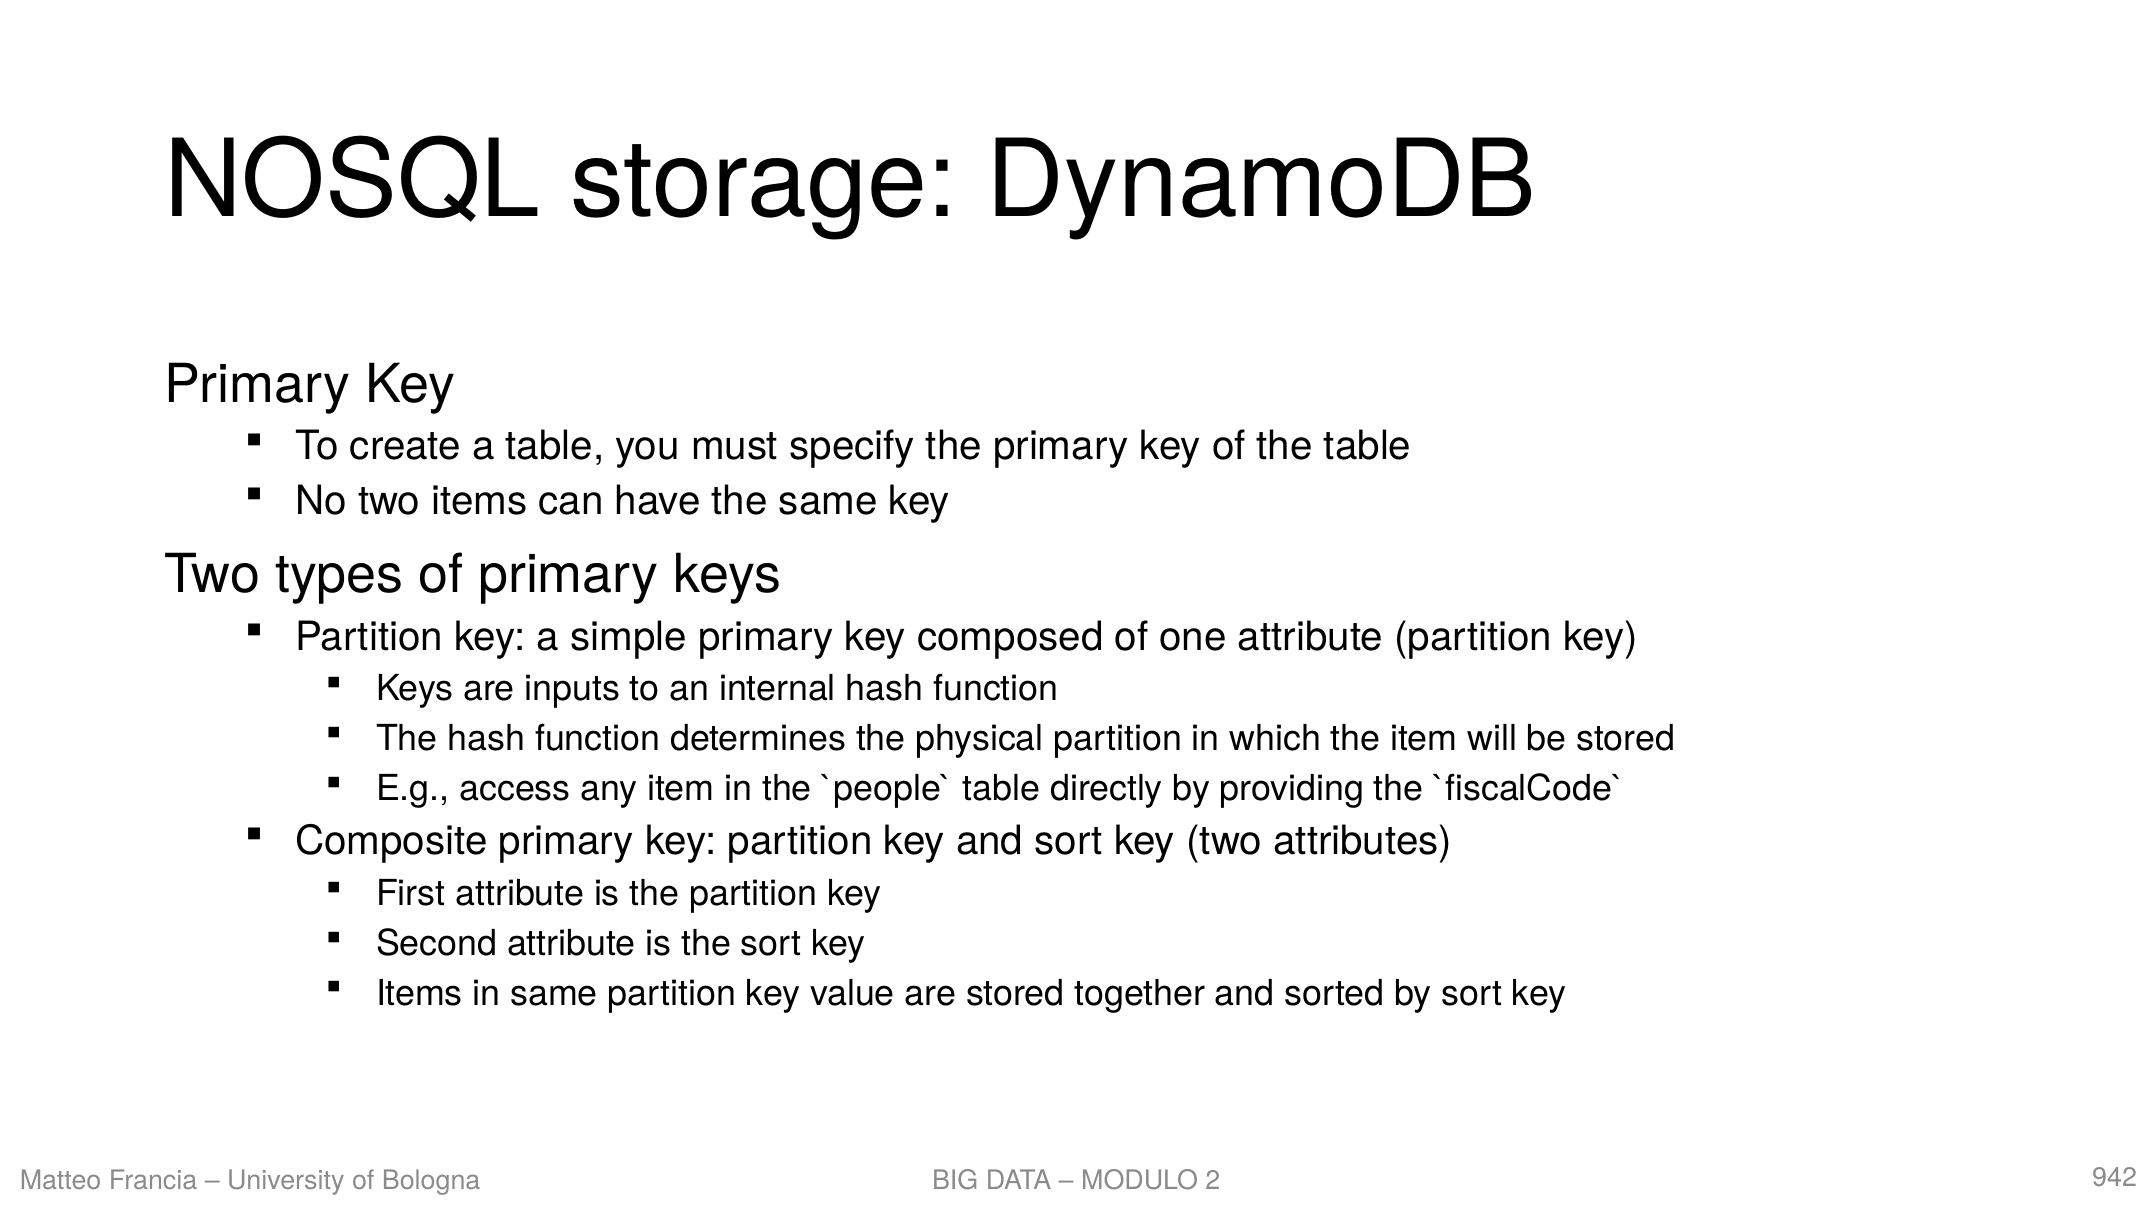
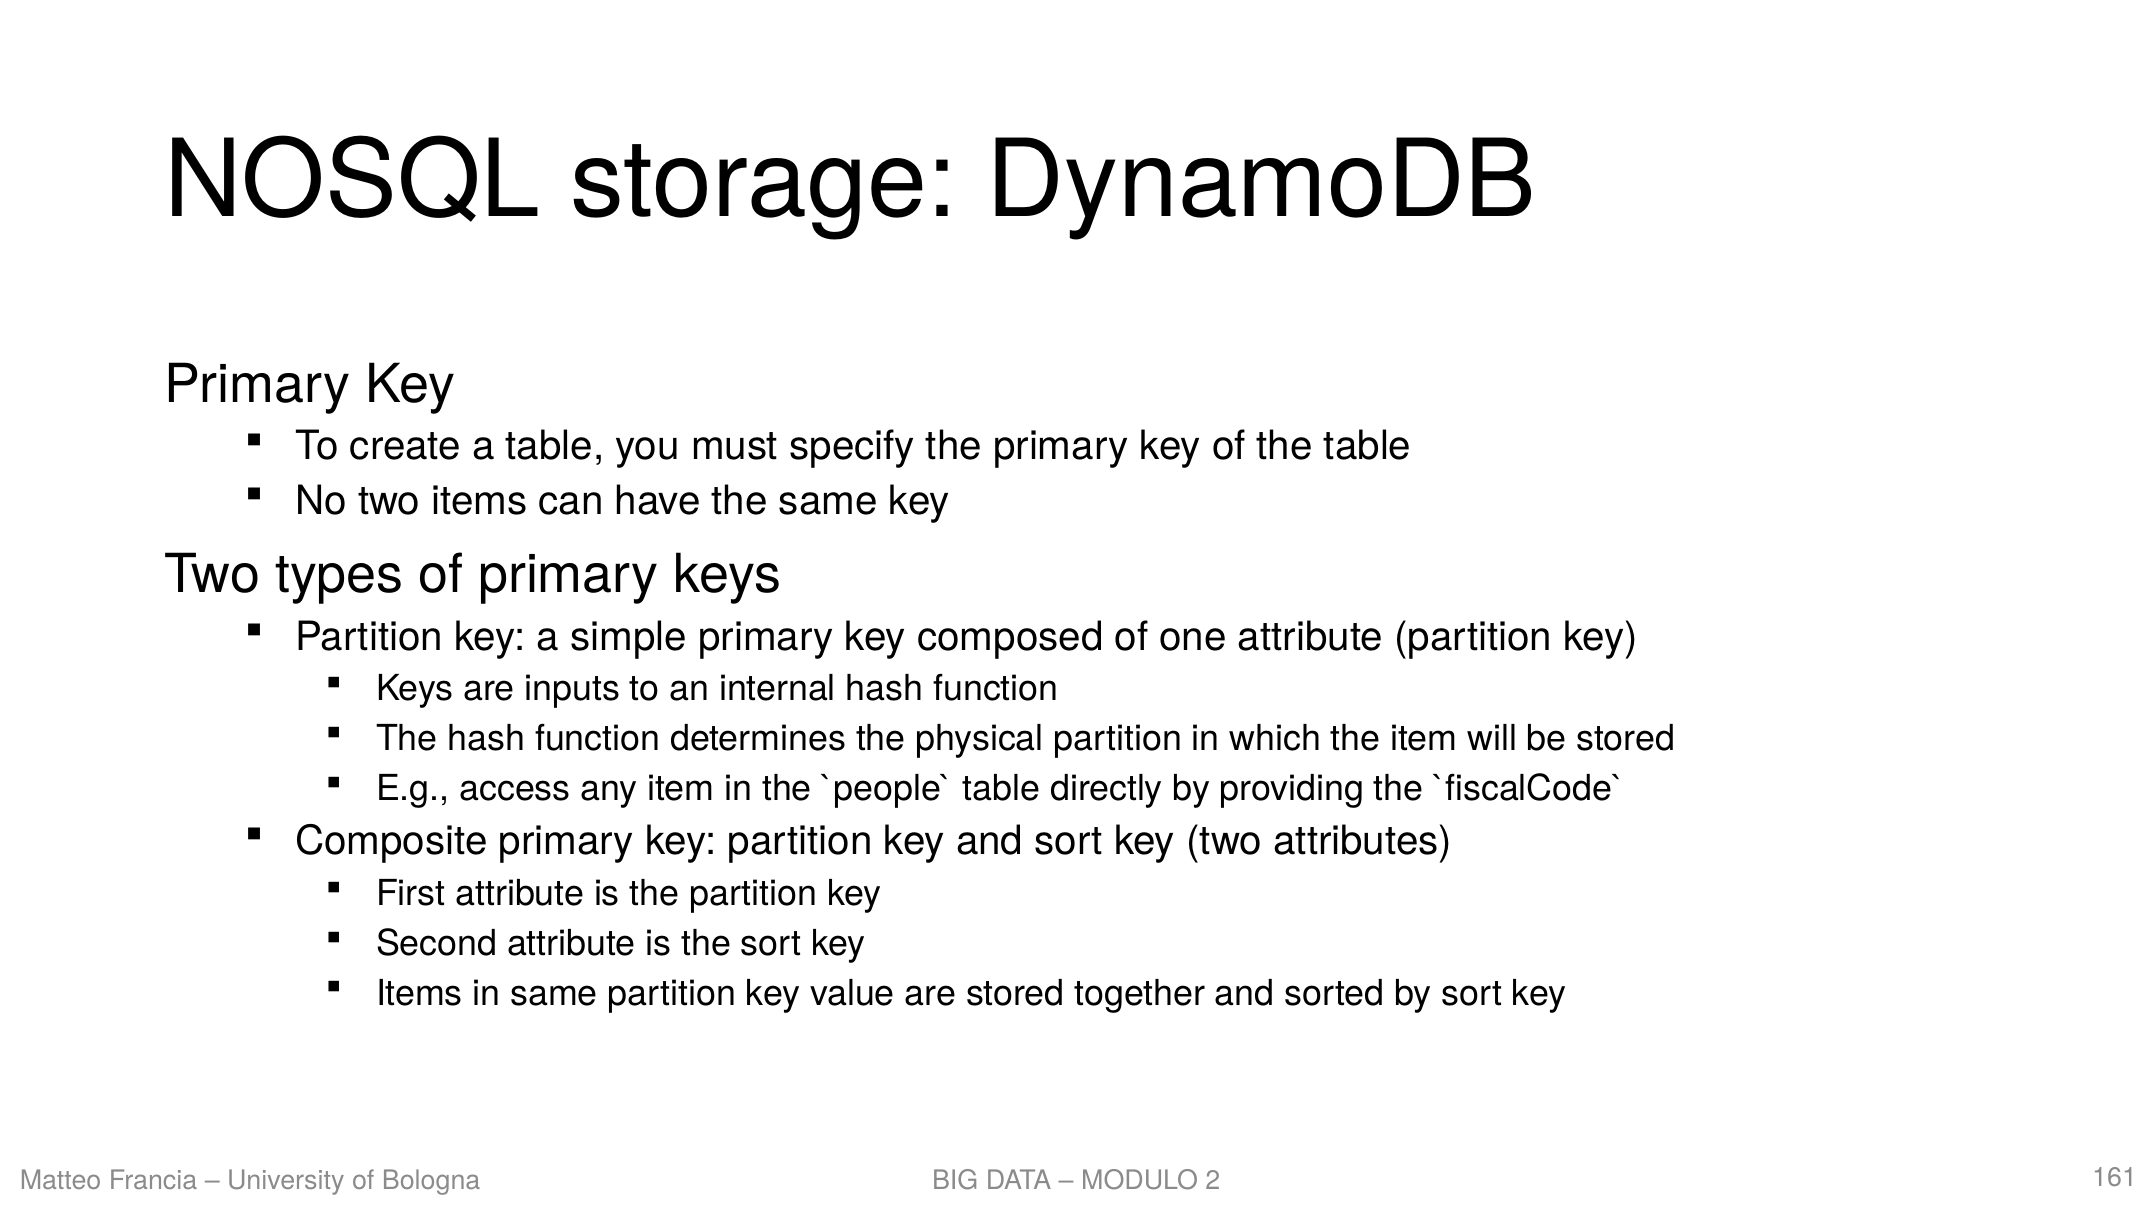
942: 942 -> 161 (2115, 1178)
